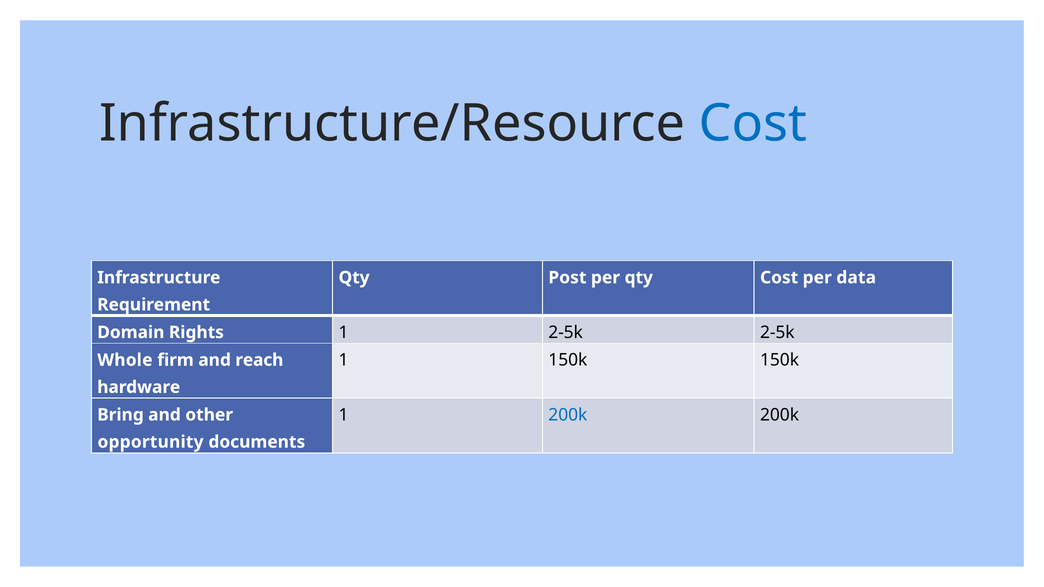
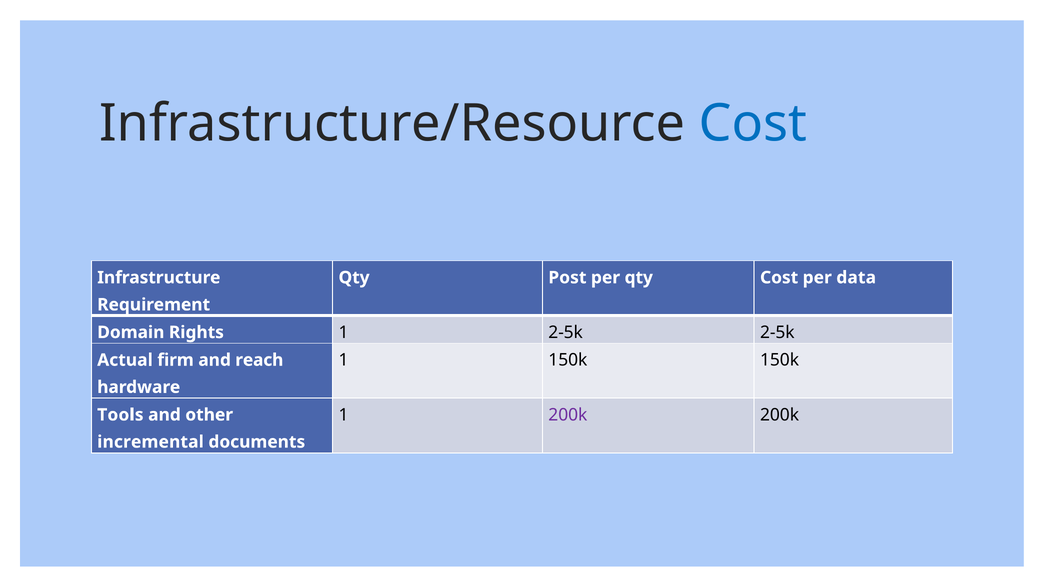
Whole: Whole -> Actual (125, 360)
200k colour: blue -> purple (568, 415)
Bring: Bring -> Tools (120, 415)
opportunity: opportunity -> incremental (151, 442)
